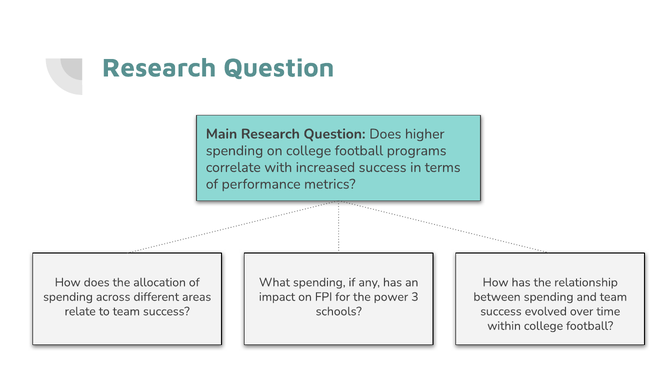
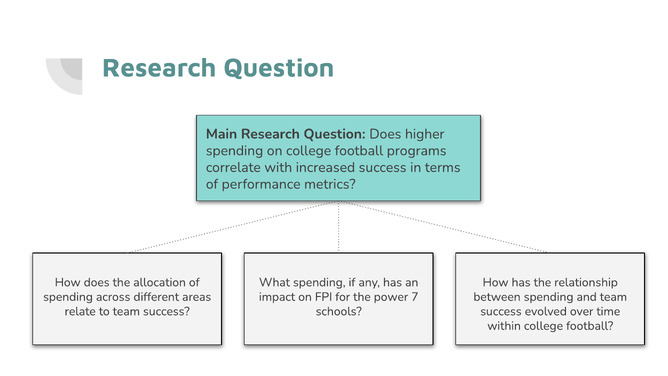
3: 3 -> 7 (415, 297)
